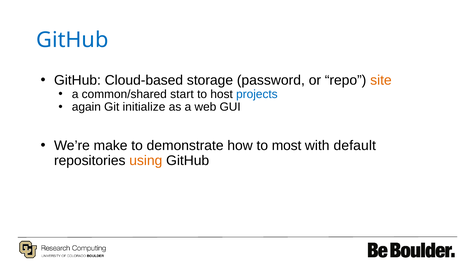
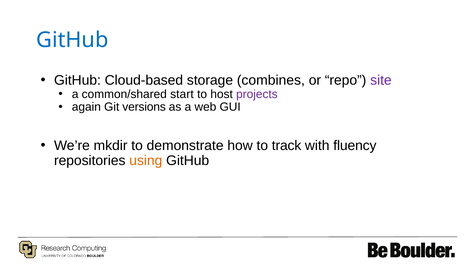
password: password -> combines (271, 80)
site colour: orange -> purple (381, 80)
projects colour: blue -> purple (257, 94)
initialize: initialize -> versions (144, 107)
make: make -> mkdir (111, 146)
most: most -> track (287, 146)
default: default -> fluency (355, 146)
